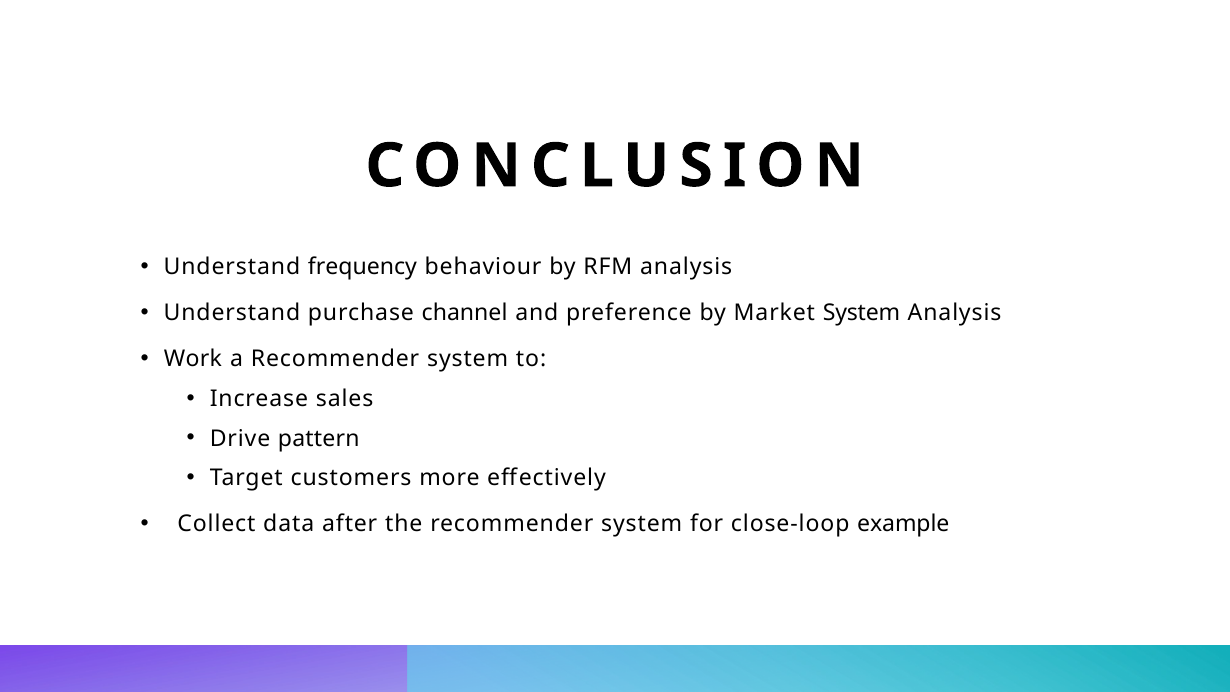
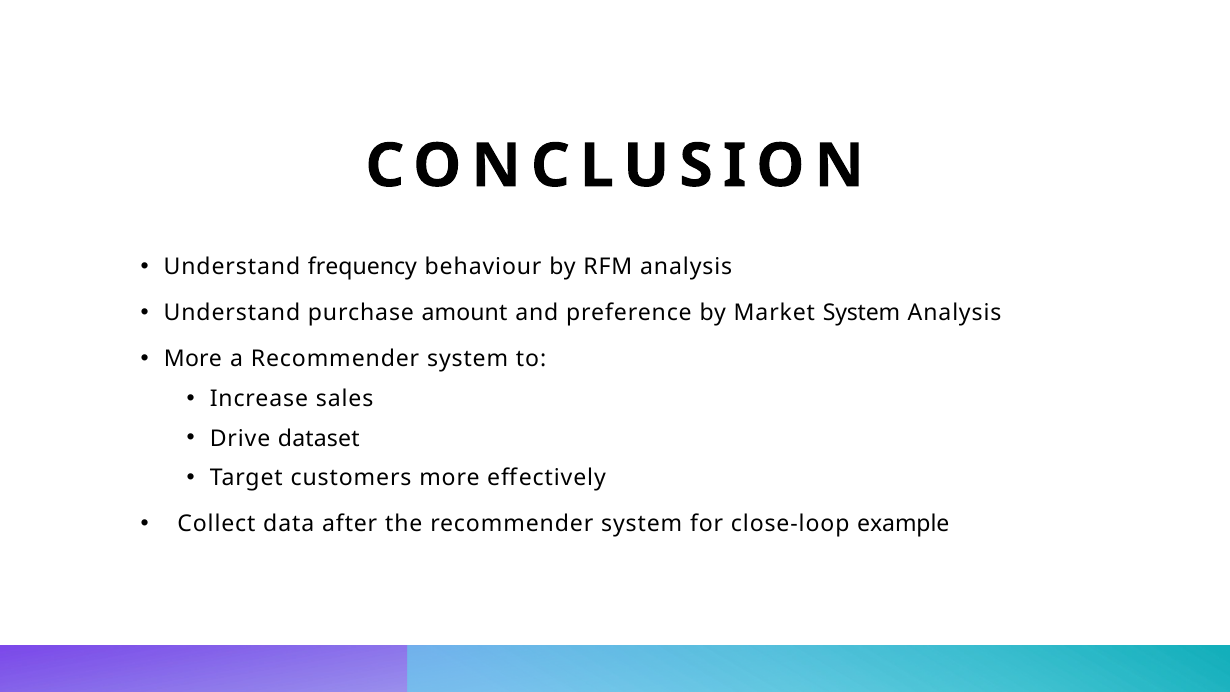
channel: channel -> amount (465, 313)
Work: Work -> More (193, 359)
pattern: pattern -> dataset (319, 438)
